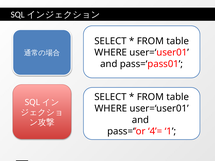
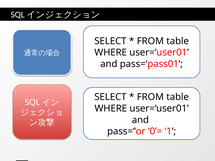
4’=: 4’= -> 0’= (155, 132)
